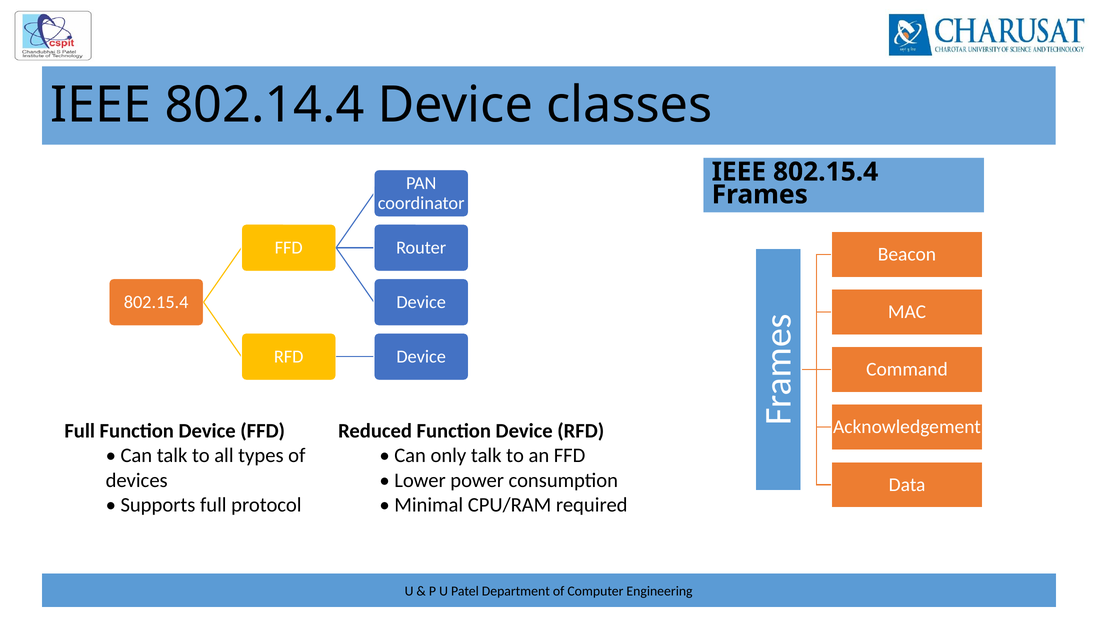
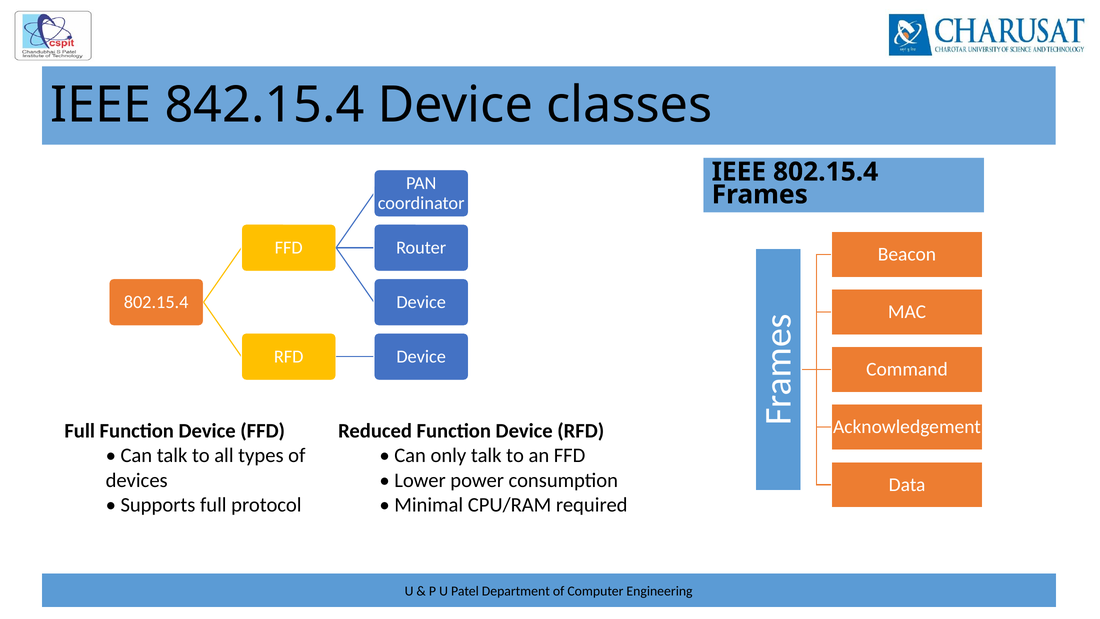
802.14.4: 802.14.4 -> 842.15.4 (265, 105)
